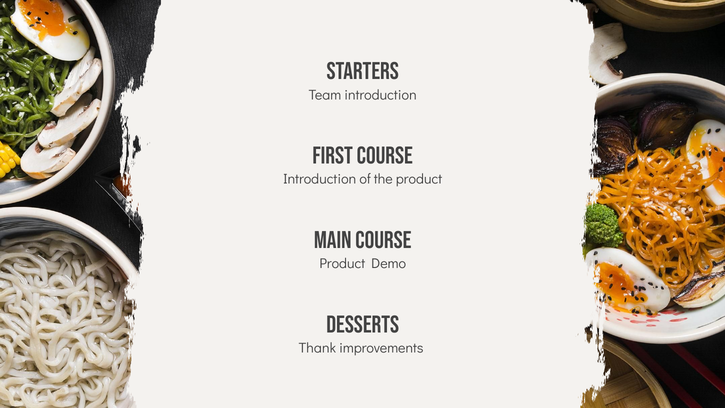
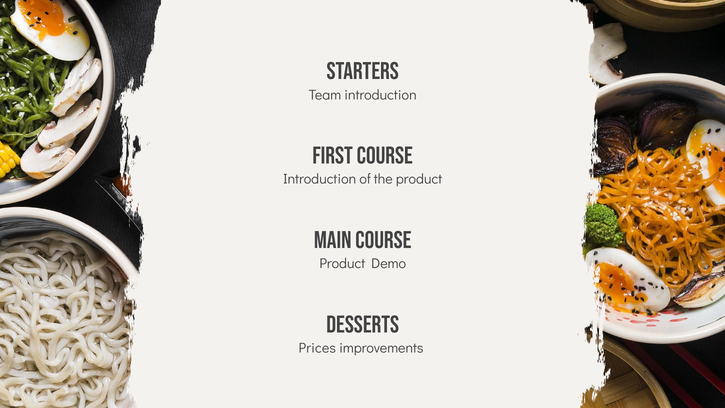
Thank: Thank -> Prices (317, 348)
